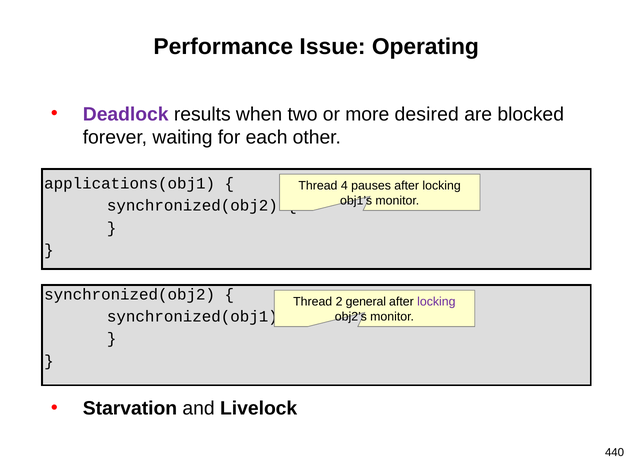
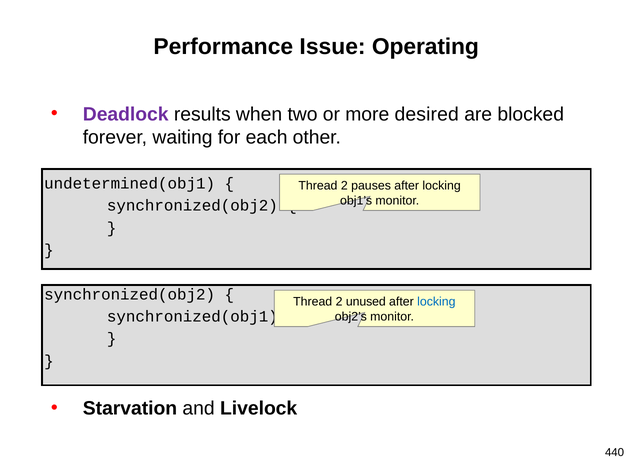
applications(obj1: applications(obj1 -> undetermined(obj1 (130, 183)
4: 4 -> 2 (344, 186)
general: general -> unused (366, 302)
locking colour: purple -> blue (436, 302)
